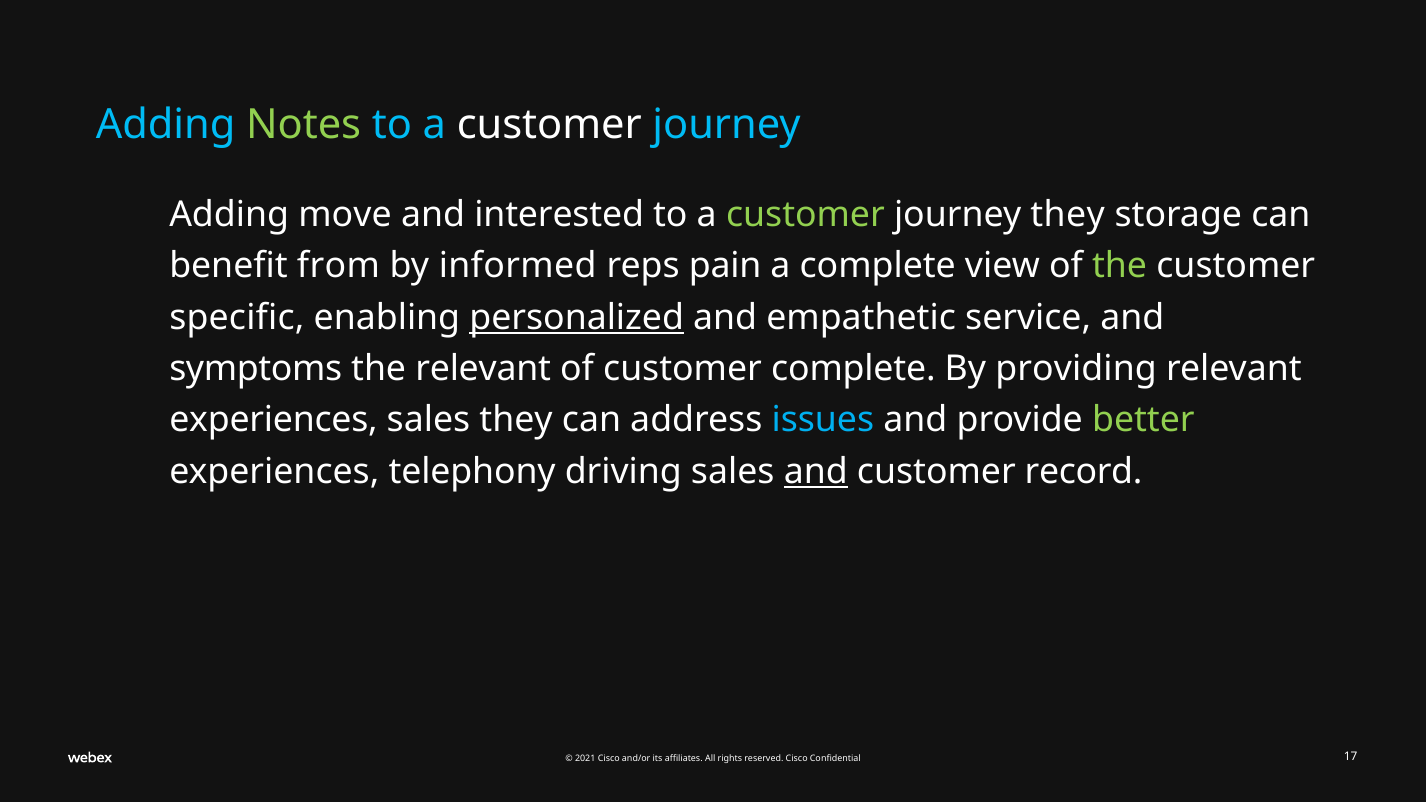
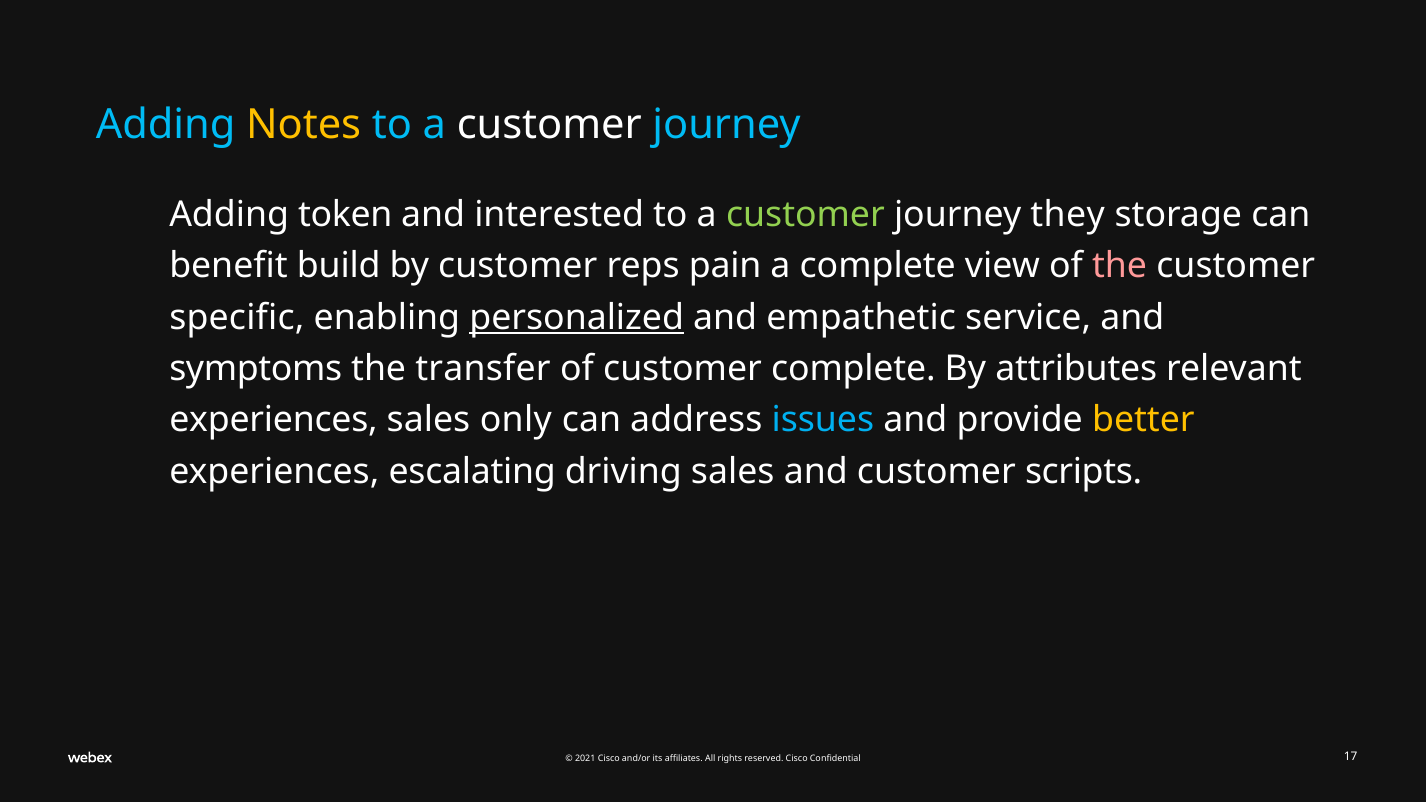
Notes colour: light green -> yellow (304, 125)
move: move -> token (345, 215)
from: from -> build (339, 266)
by informed: informed -> customer (518, 266)
the colour: light green -> pink (1120, 266)
the relevant: relevant -> transfer (483, 369)
providing: providing -> attributes (1076, 369)
sales they: they -> only (516, 420)
better colour: light green -> yellow (1143, 420)
telephony: telephony -> escalating (472, 471)
and underline: present -> none (816, 471)
record: record -> scripts (1084, 471)
